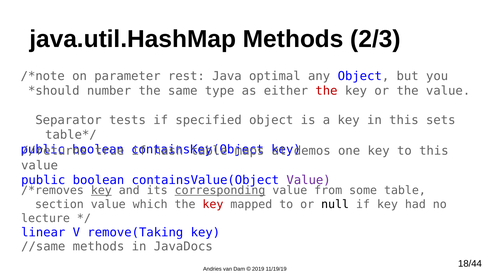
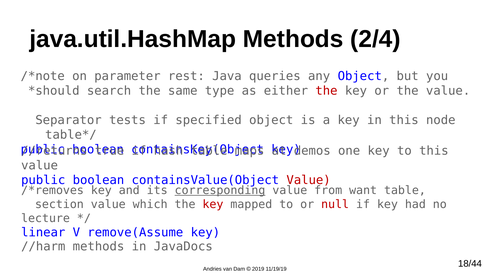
2/3: 2/3 -> 2/4 (375, 39)
optimal: optimal -> queries (275, 76)
number: number -> search (109, 91)
sets: sets -> node (441, 120)
Value colour: purple -> red (309, 181)
key underline: present -> none (101, 191)
some: some -> want (363, 191)
null colour: black -> red (335, 205)
remove(Taking: remove(Taking -> remove(Assume (135, 233)
//same: //same -> //harm (43, 247)
